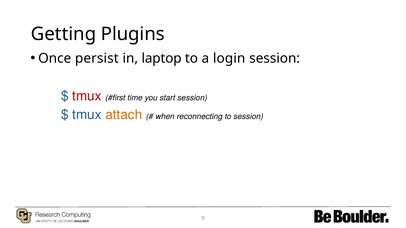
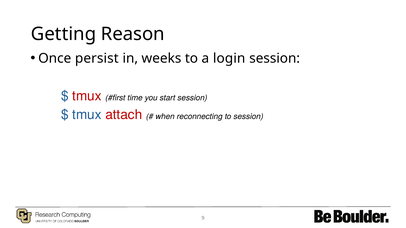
Plugins: Plugins -> Reason (133, 34)
laptop: laptop -> weeks (161, 58)
attach colour: orange -> red (124, 115)
